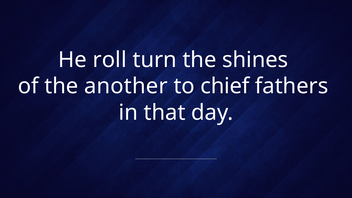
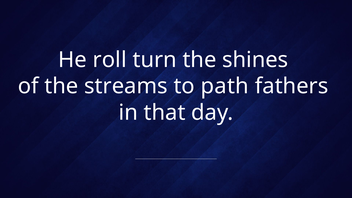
another: another -> streams (126, 86)
chief: chief -> path (225, 86)
